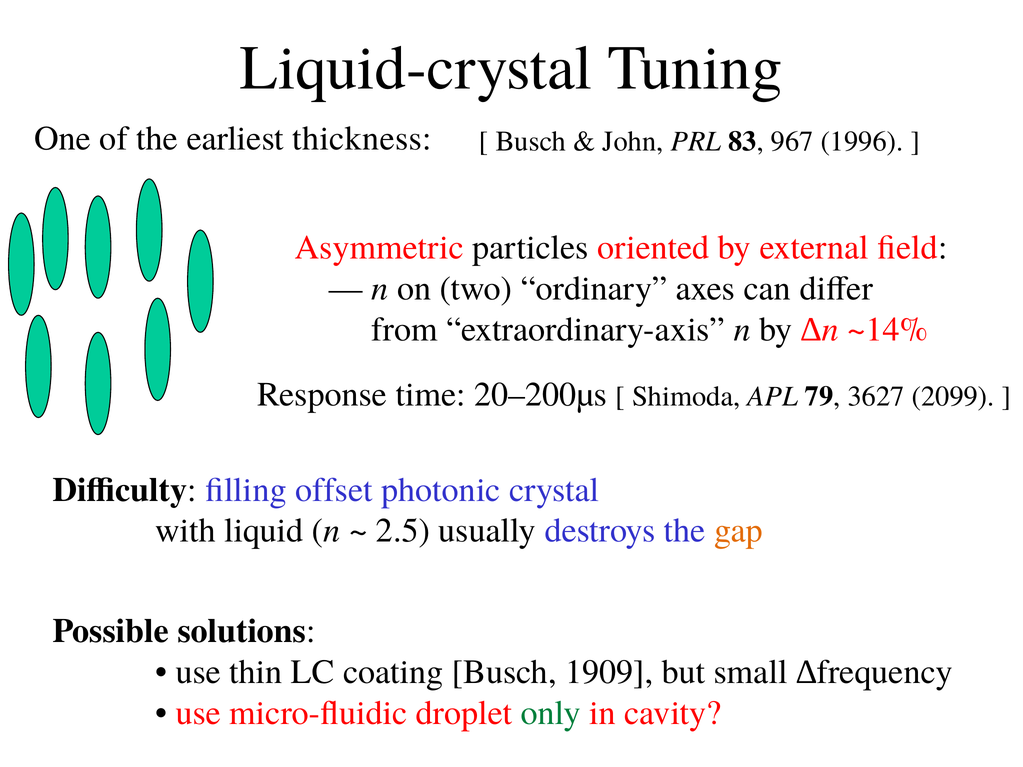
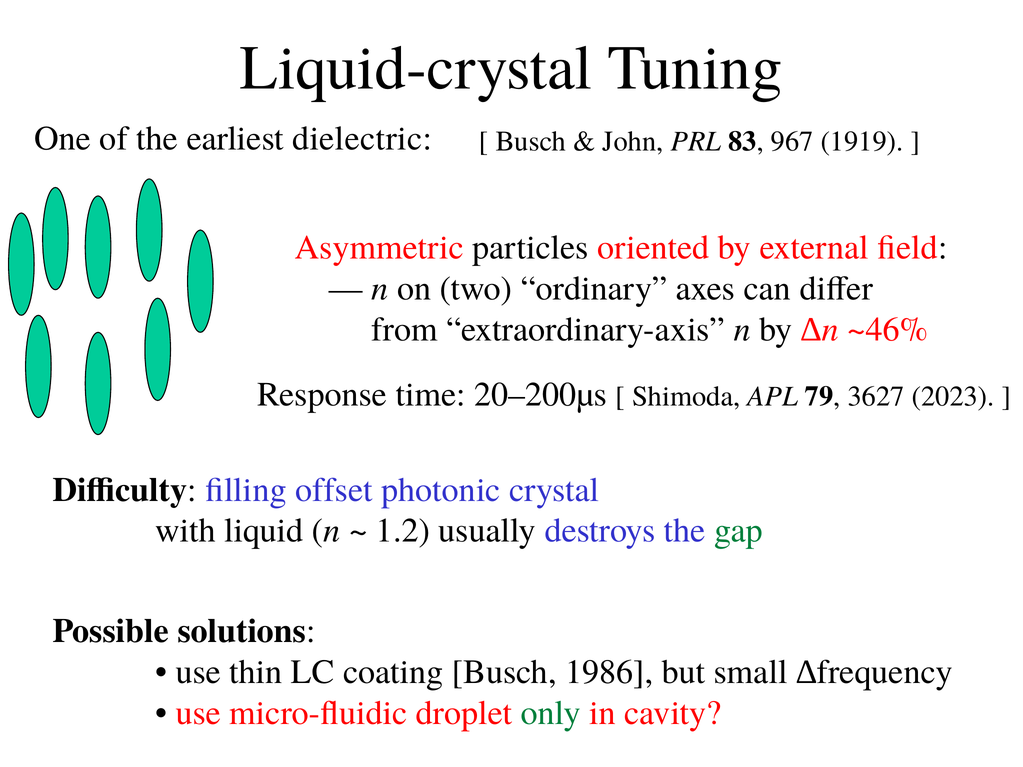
thickness: thickness -> dielectric (362, 139)
1996: 1996 -> 1919 (862, 142)
~14%: ~14% -> ~46% (888, 330)
2099: 2099 -> 2023 (953, 396)
2.5: 2.5 -> 1.2 (403, 531)
gap colour: orange -> green (738, 531)
1909: 1909 -> 1986 (609, 672)
